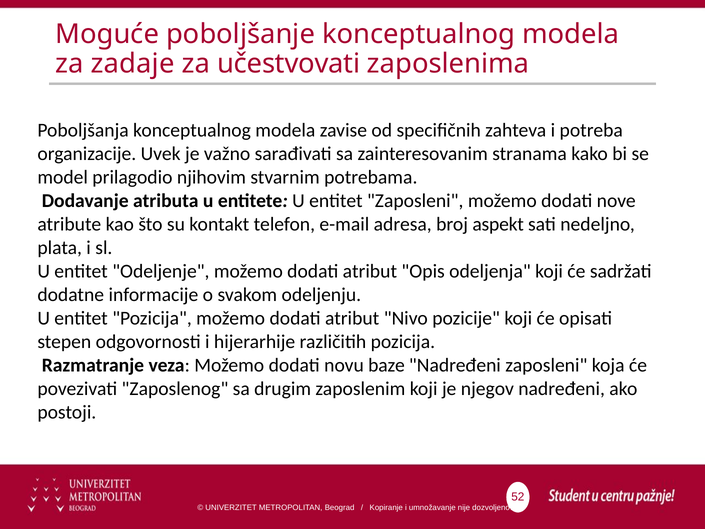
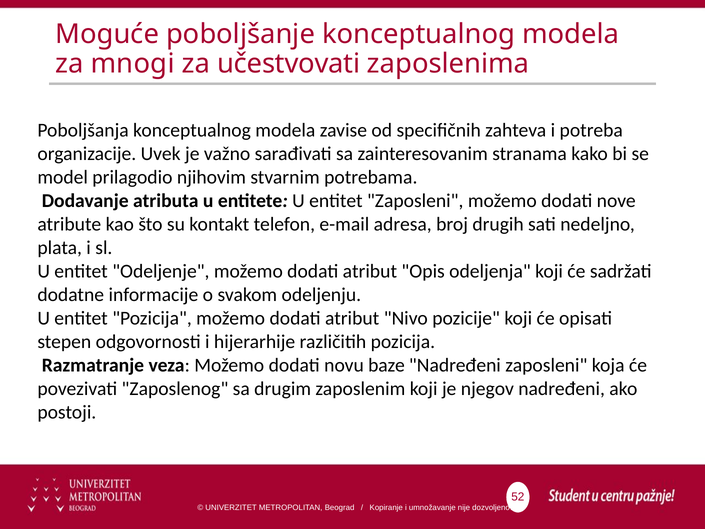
zadaje: zadaje -> mnogi (133, 64)
aspekt: aspekt -> drugih (498, 224)
